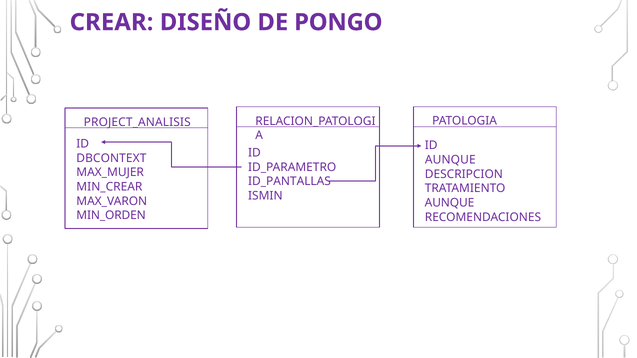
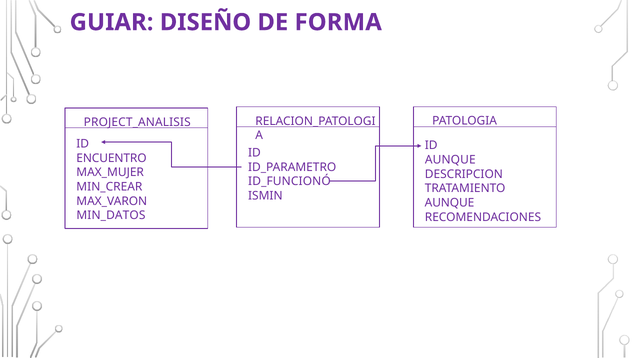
CREAR: CREAR -> GUIAR (112, 22)
PONGO: PONGO -> FORMA (338, 22)
DBCONTEXT: DBCONTEXT -> ENCUENTRO (111, 158)
ID_PANTALLAS: ID_PANTALLAS -> ID_FUNCIONÓ (289, 182)
MIN_ORDEN: MIN_ORDEN -> MIN_DATOS (111, 216)
